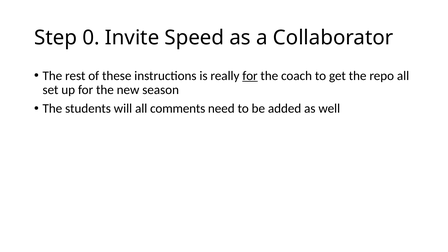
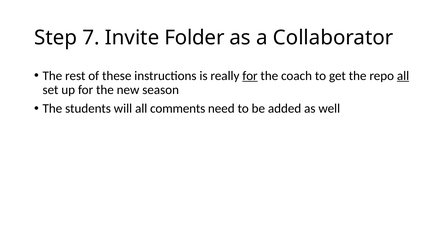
0: 0 -> 7 (91, 38)
Speed: Speed -> Folder (194, 38)
all underline: none -> present (403, 76)
